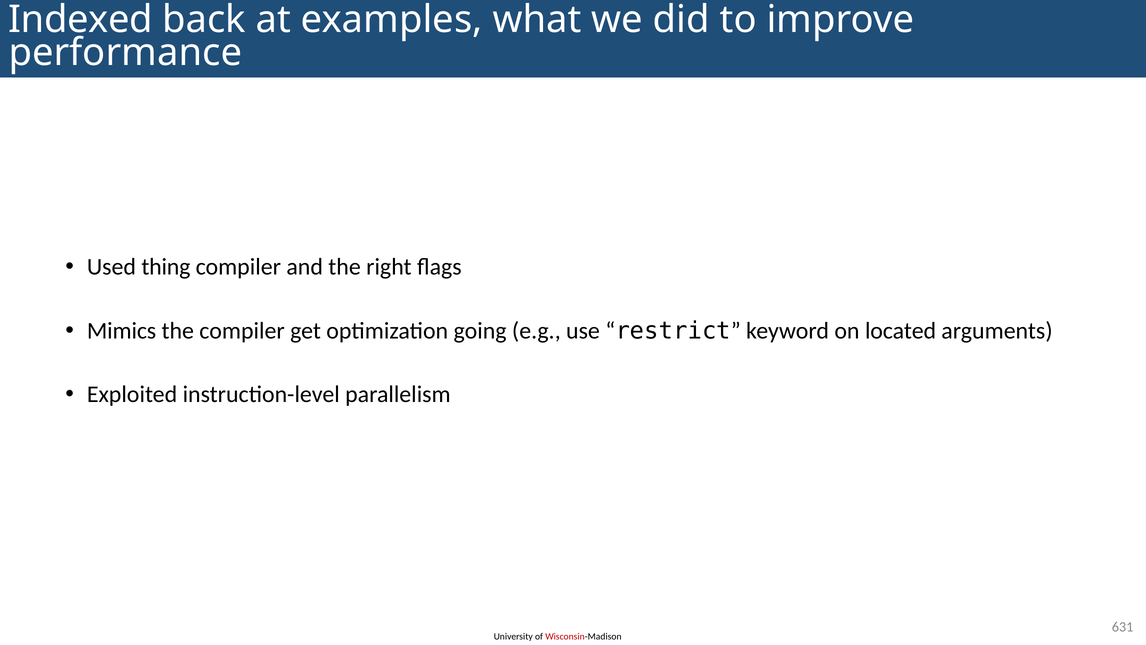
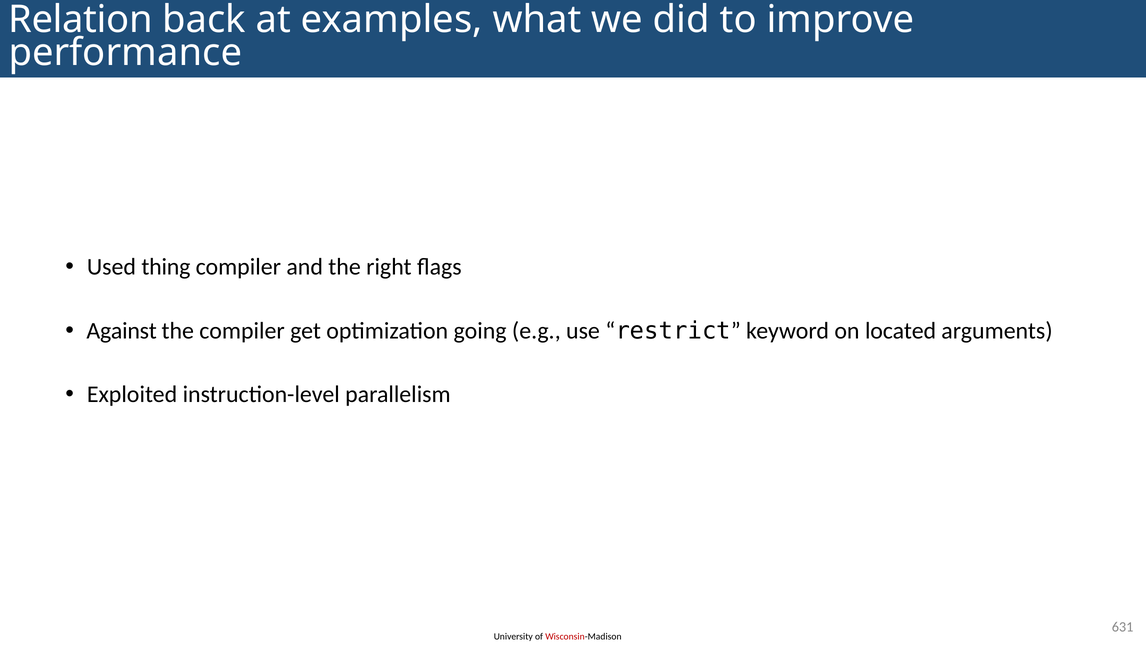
Indexed: Indexed -> Relation (81, 19)
Mimics: Mimics -> Against (122, 330)
